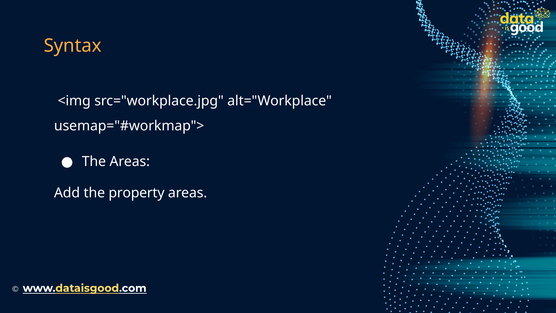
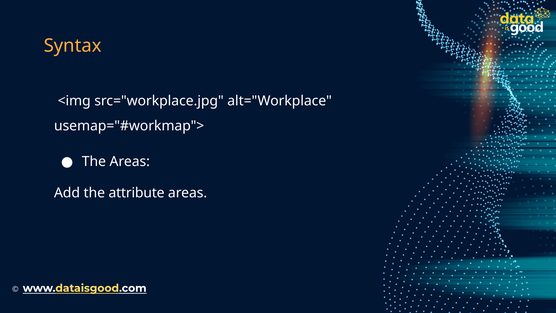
property: property -> attribute (137, 193)
